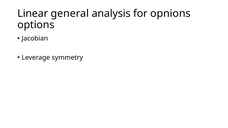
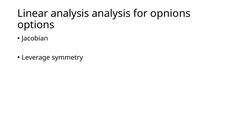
Linear general: general -> analysis (70, 14)
